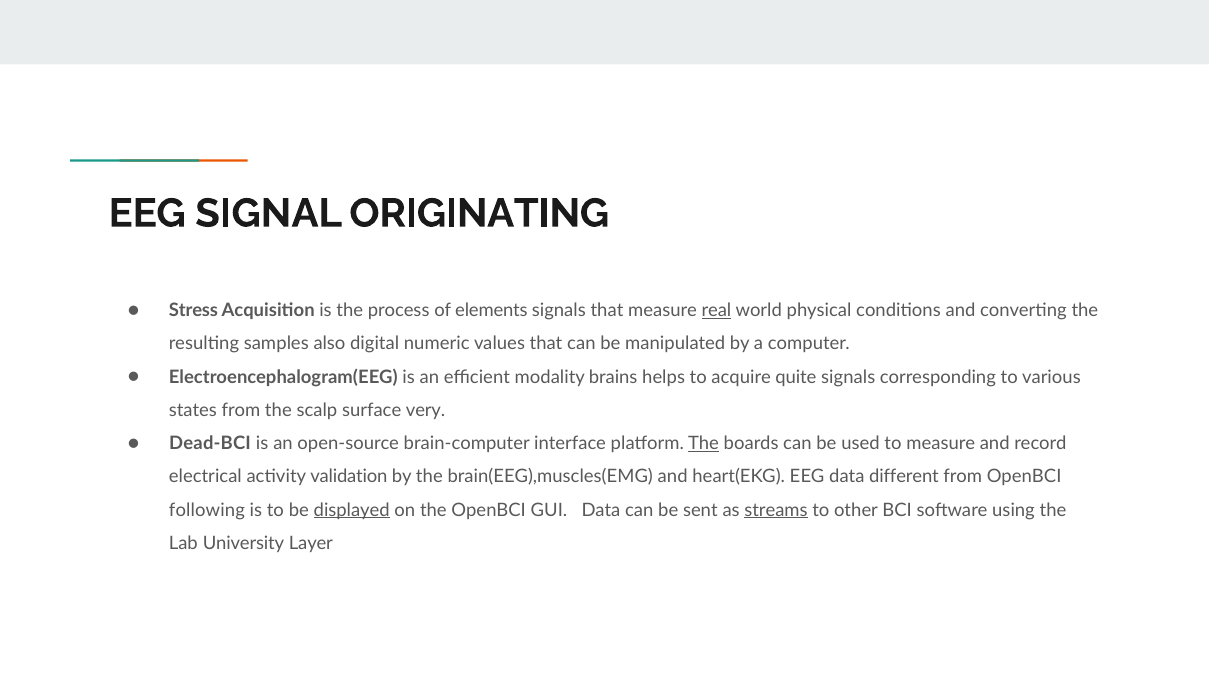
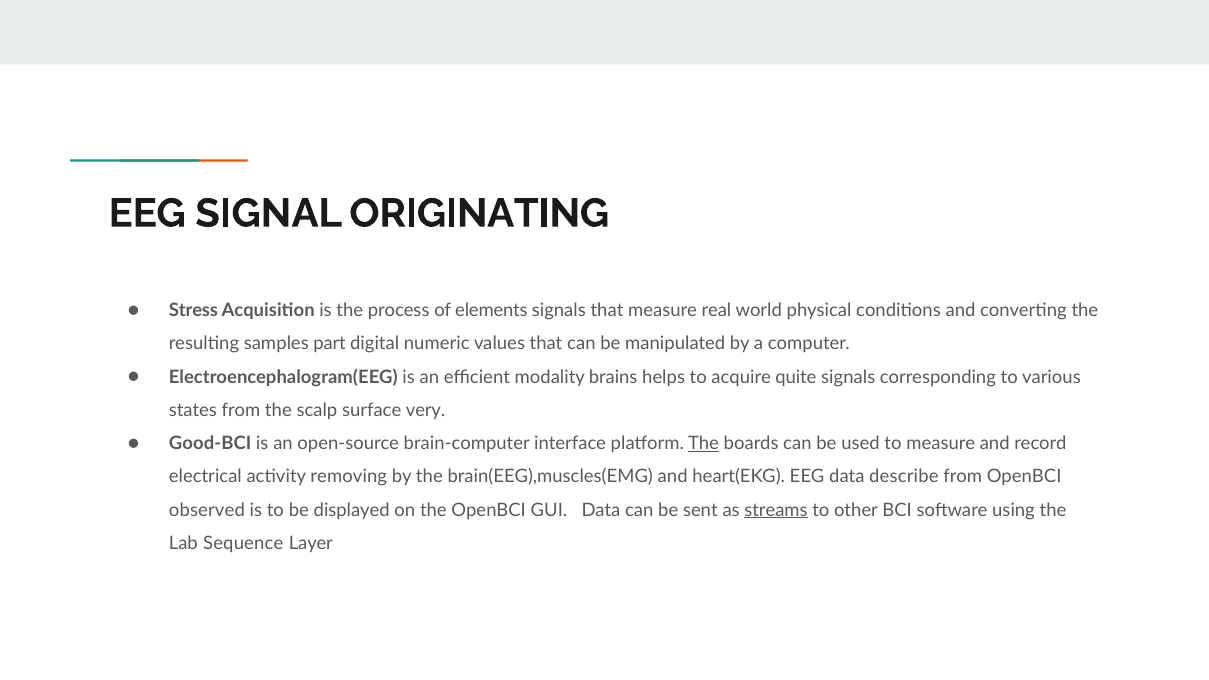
real underline: present -> none (716, 310)
also: also -> part (330, 344)
Dead-BCI: Dead-BCI -> Good-BCI (210, 444)
validation: validation -> removing (349, 477)
different: different -> describe (904, 477)
following: following -> observed (207, 510)
displayed underline: present -> none (352, 510)
University: University -> Sequence (243, 543)
